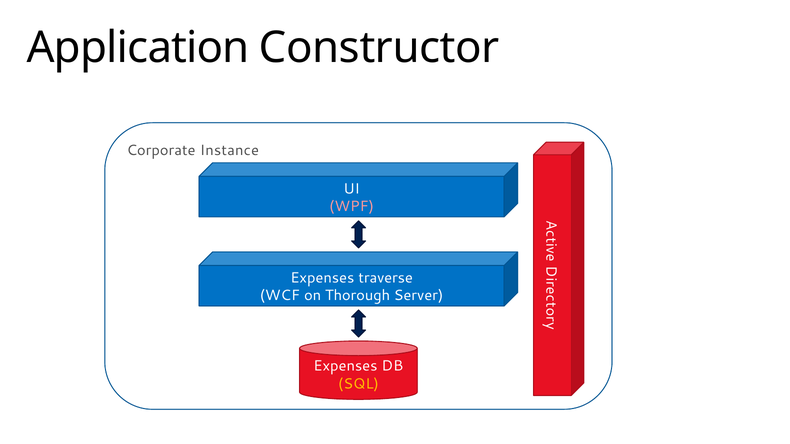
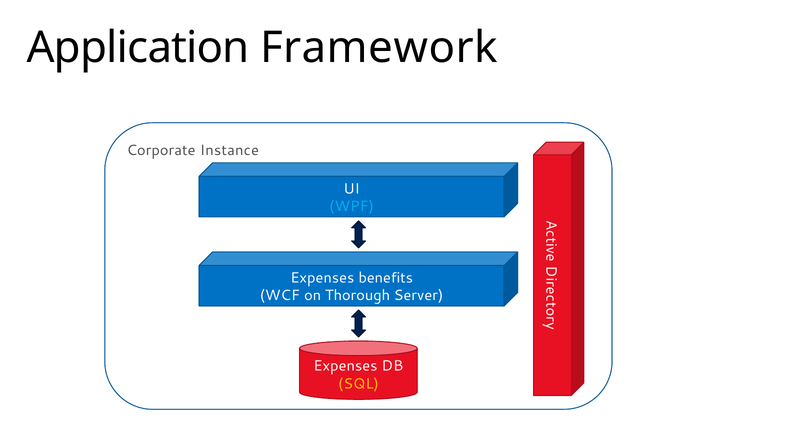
Constructor: Constructor -> Framework (379, 48)
WPF colour: pink -> light blue (352, 207)
traverse: traverse -> benefits (386, 278)
